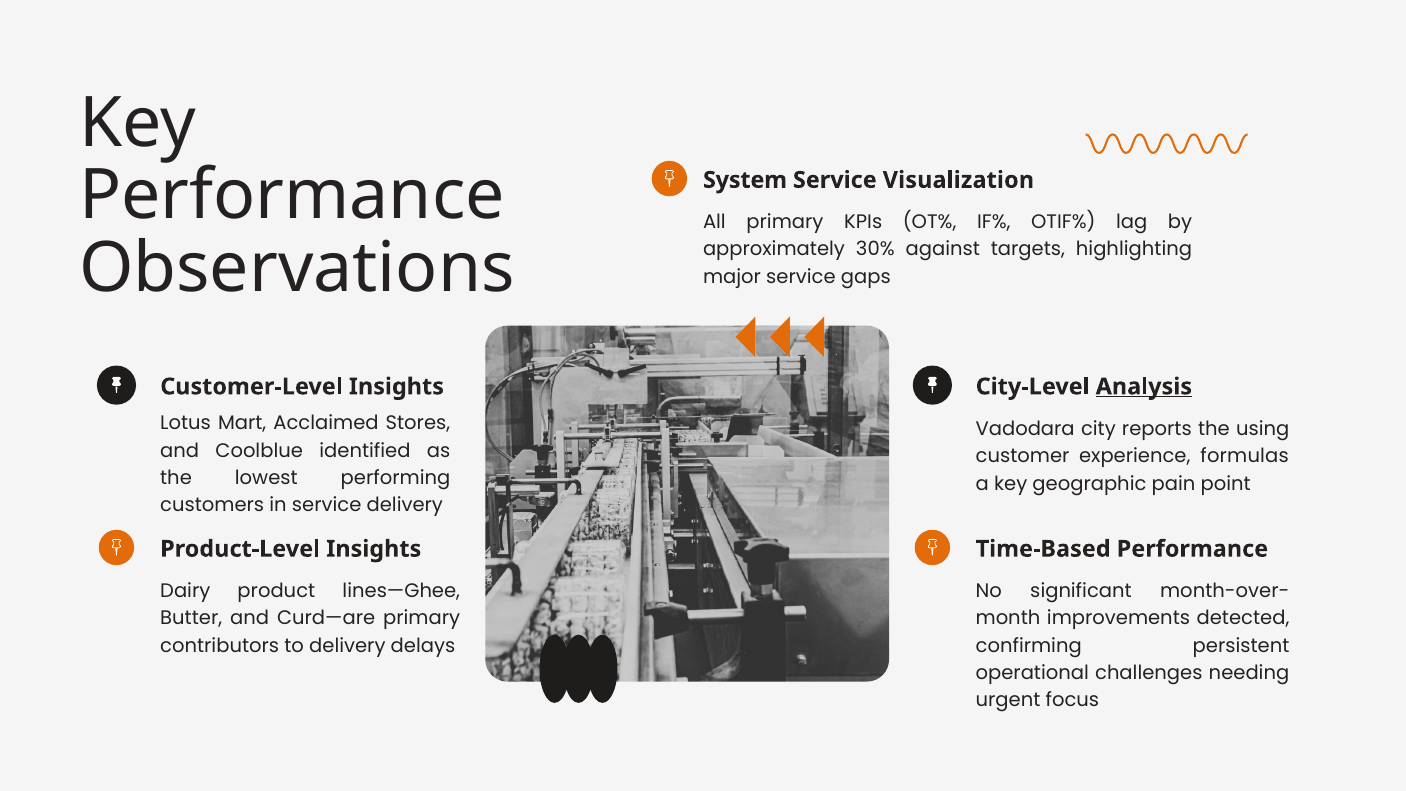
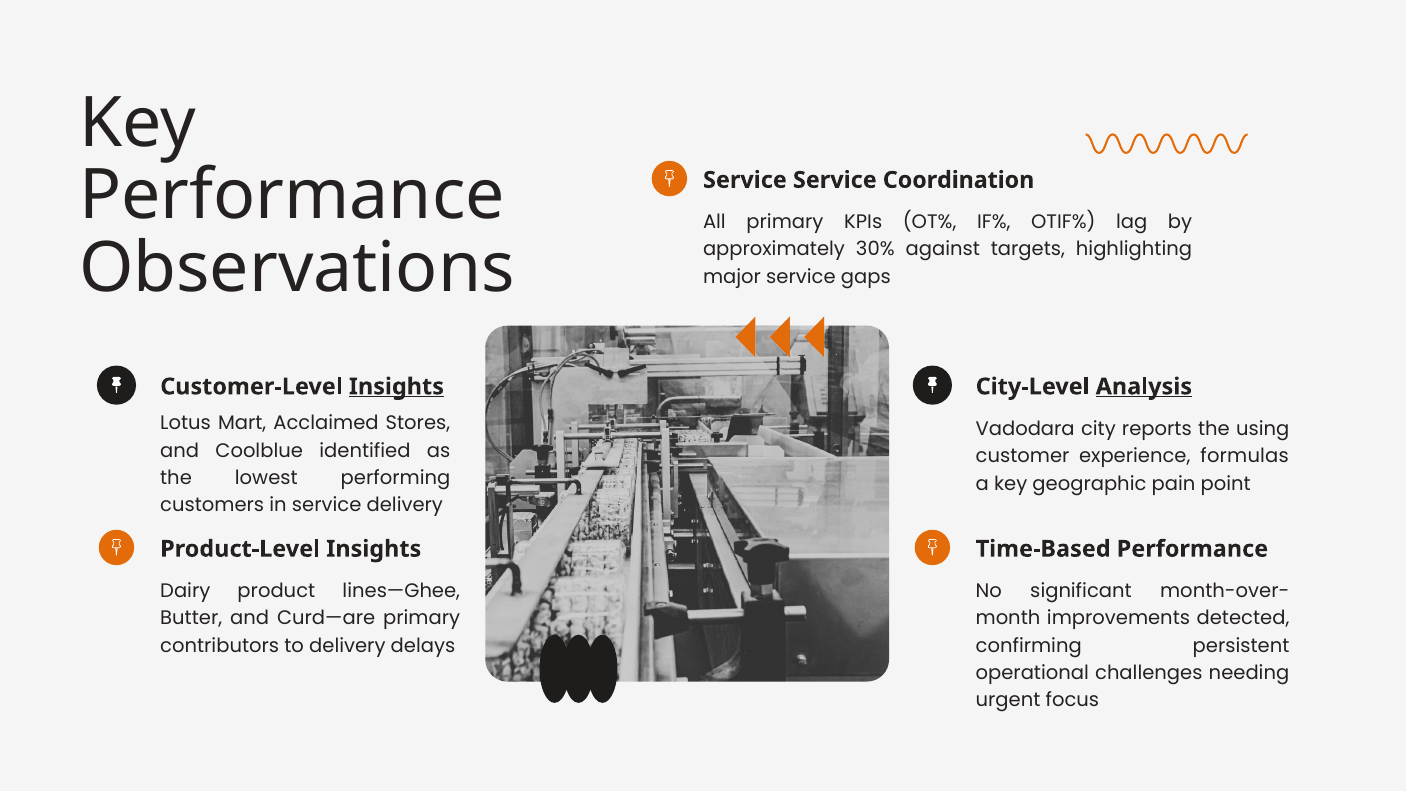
System: System -> Service (745, 180)
Visualization: Visualization -> Coordination (959, 180)
Insights underline: none -> present (396, 387)
